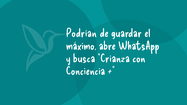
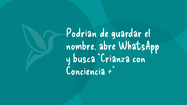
máximo: máximo -> nombre (81, 46)
